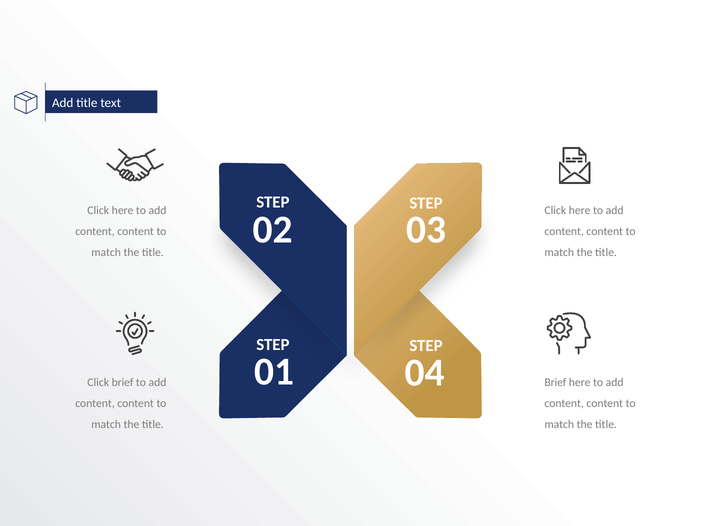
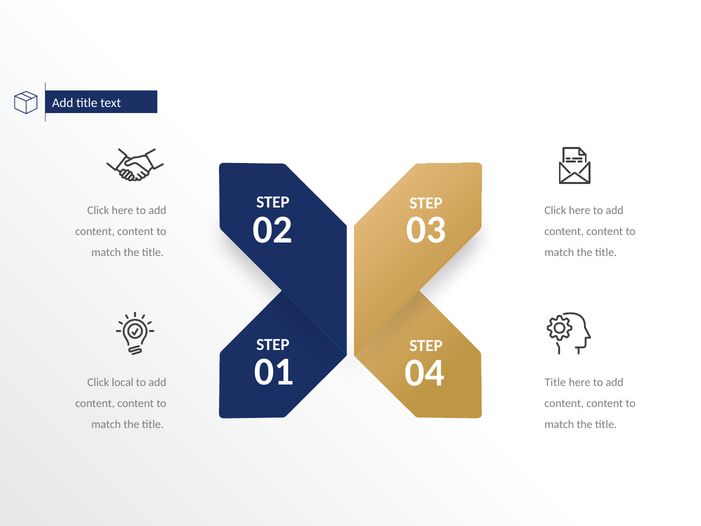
Click brief: brief -> local (123, 382)
Brief: Brief -> Title (555, 382)
